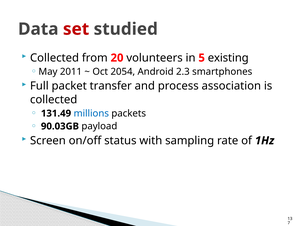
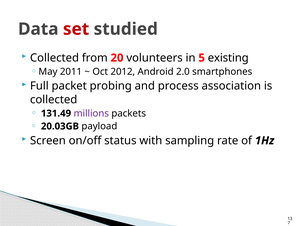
2054: 2054 -> 2012 (123, 72)
2.3: 2.3 -> 2.0 (183, 72)
transfer: transfer -> probing (111, 86)
millions colour: blue -> purple (91, 113)
90.03GB: 90.03GB -> 20.03GB (60, 126)
